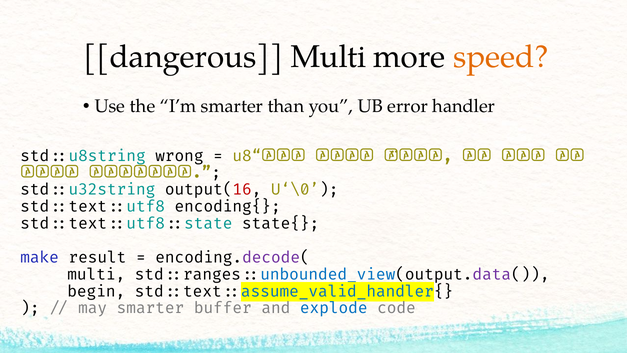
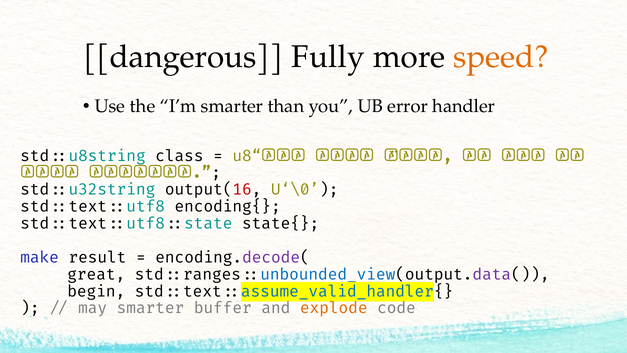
dangerous Multi: Multi -> Fully (328, 57)
wrong: wrong -> class (179, 156)
multi: multi -> great (96, 274)
explode colour: blue -> orange (334, 308)
